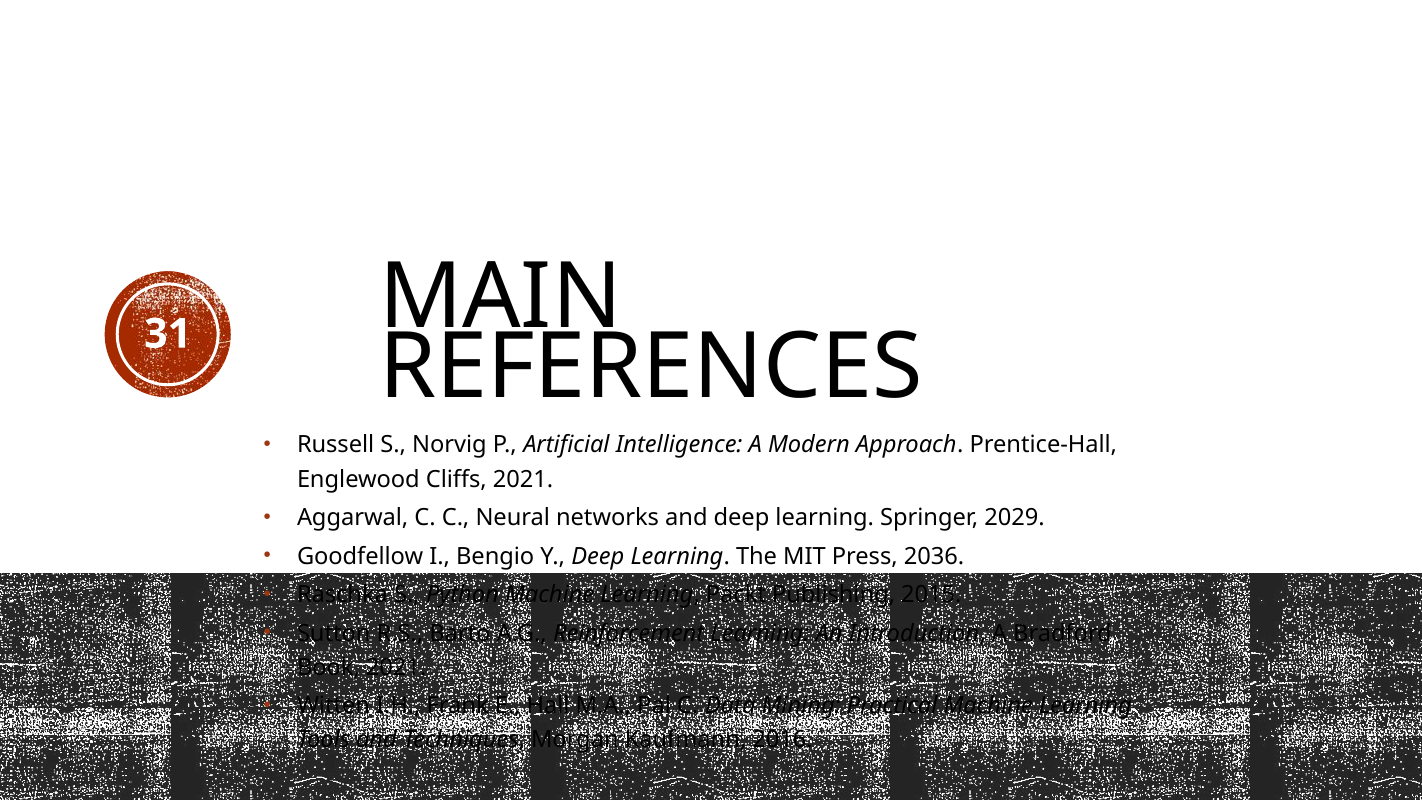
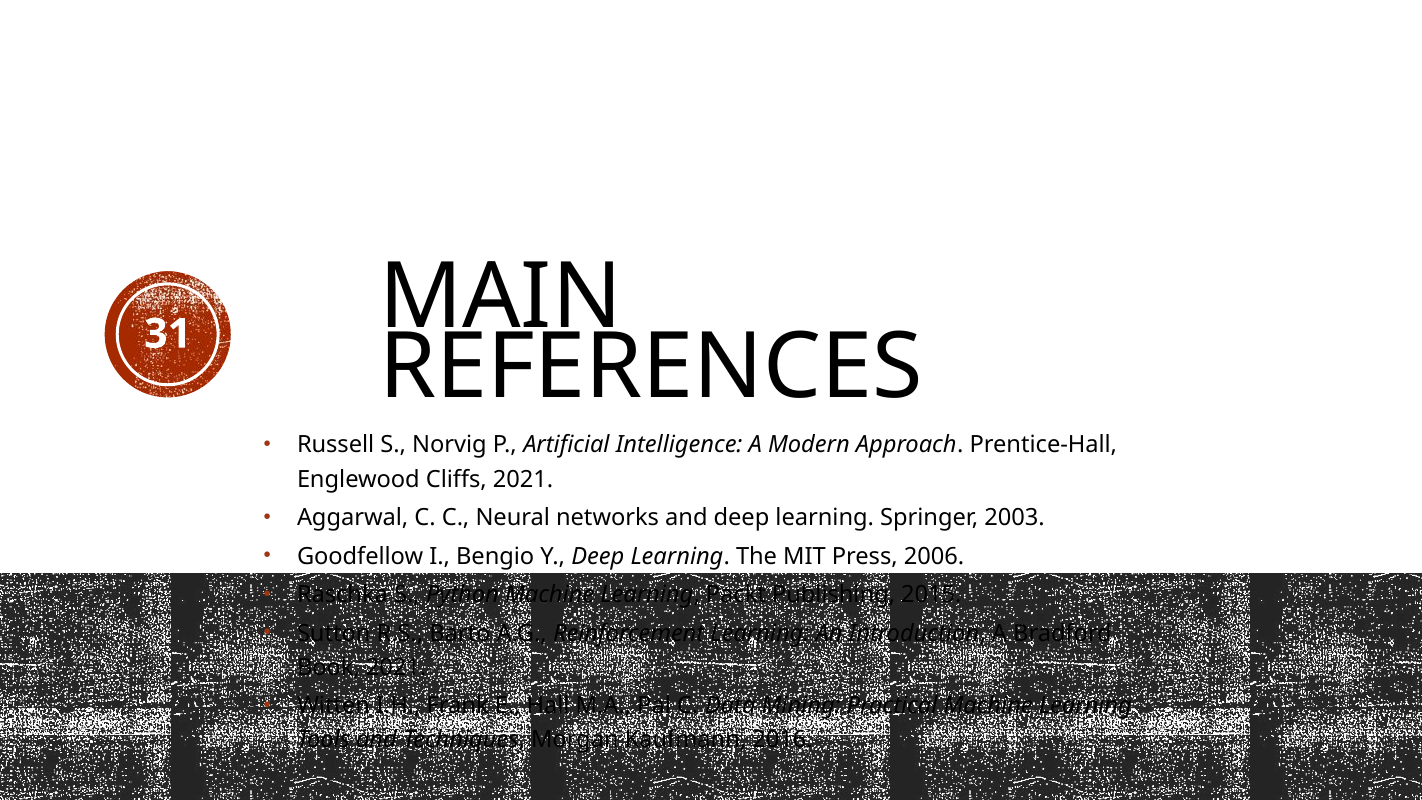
2029: 2029 -> 2003 (1015, 518)
2036: 2036 -> 2006 (934, 556)
